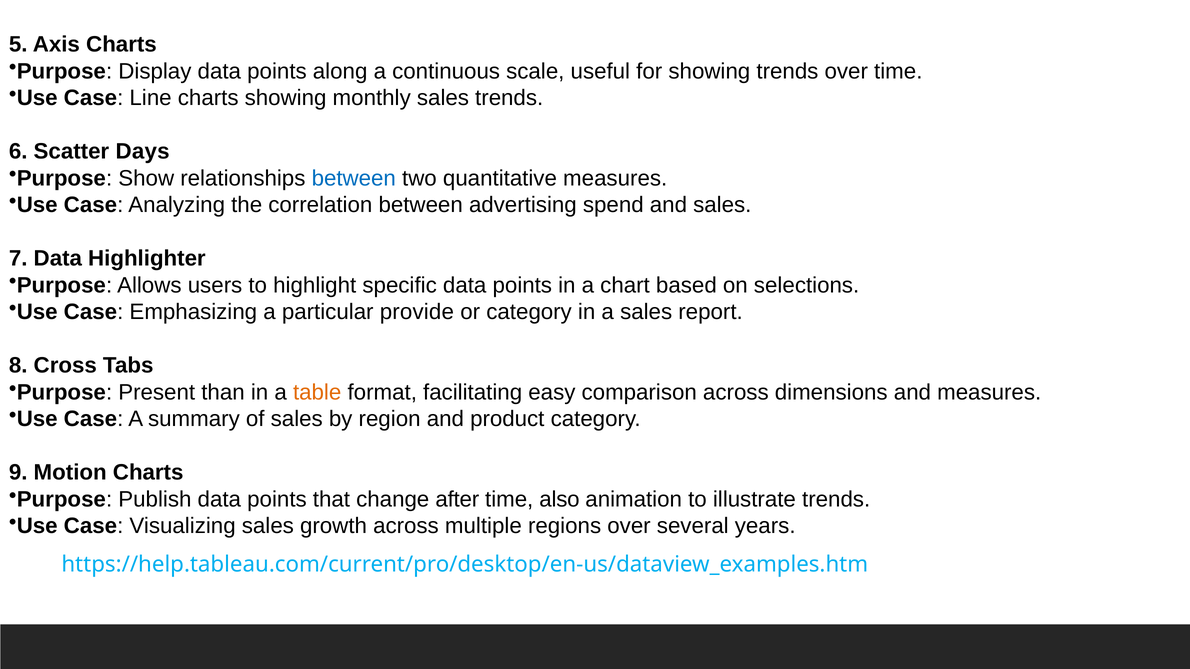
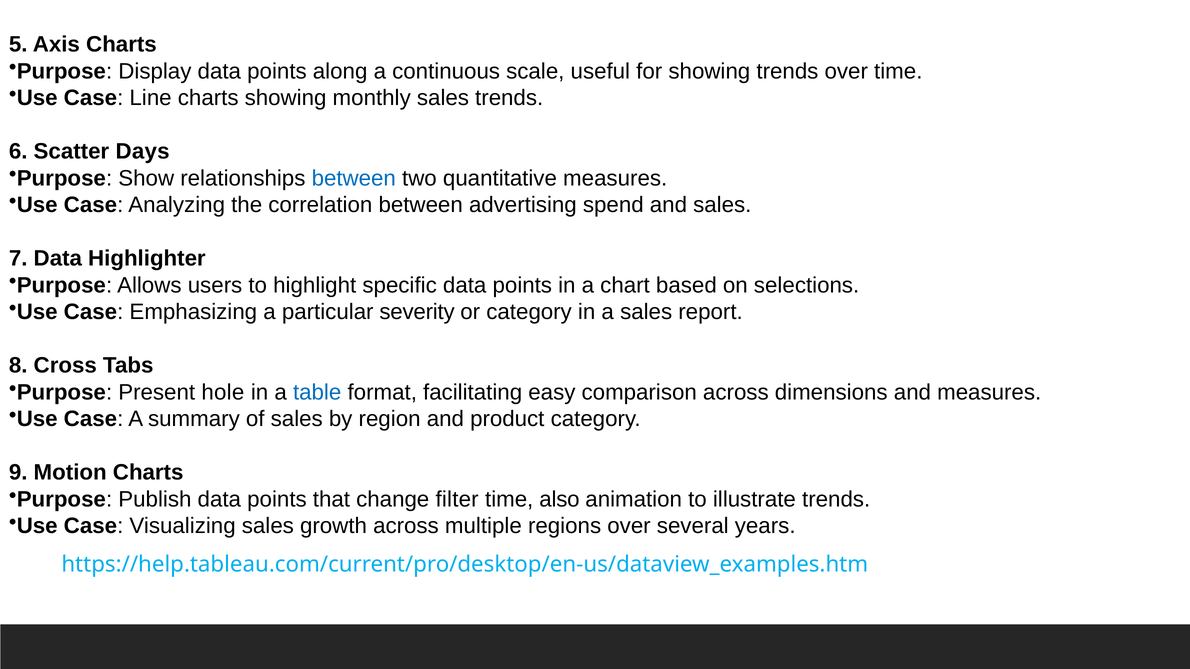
provide: provide -> severity (417, 312)
than: than -> hole (223, 393)
table colour: orange -> blue (317, 393)
after: after -> filter (457, 500)
